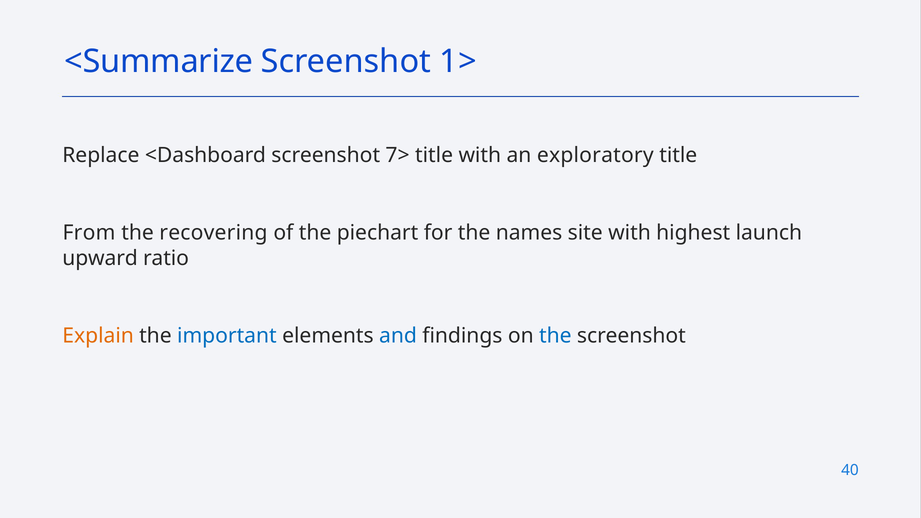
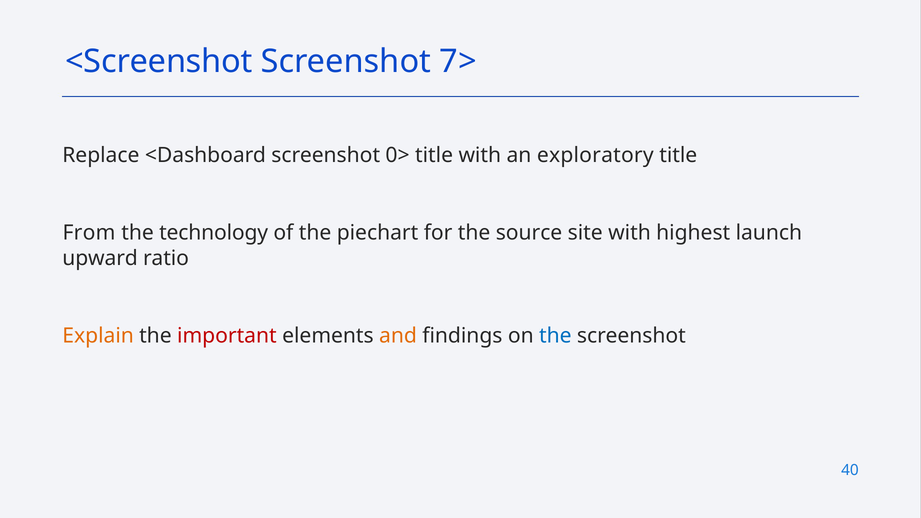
<Summarize: <Summarize -> <Screenshot (159, 62)
1>: 1> -> 7> (458, 62)
7>: 7> -> 0> (398, 155)
recovering: recovering -> technology (214, 233)
names: names -> source (529, 233)
important colour: blue -> red (227, 336)
and colour: blue -> orange (398, 336)
